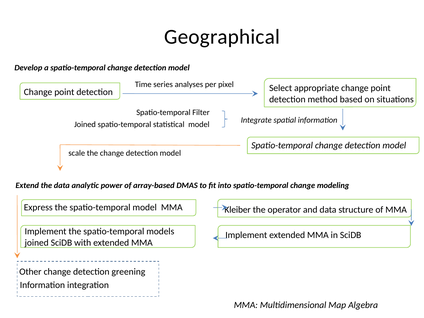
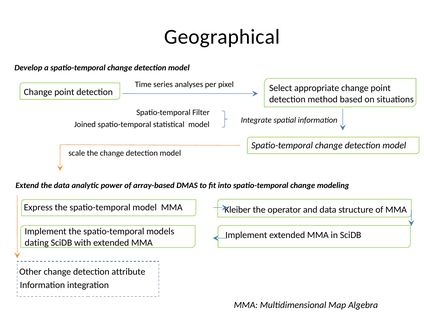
joined: joined -> dating (37, 243)
greening: greening -> attribute (128, 272)
